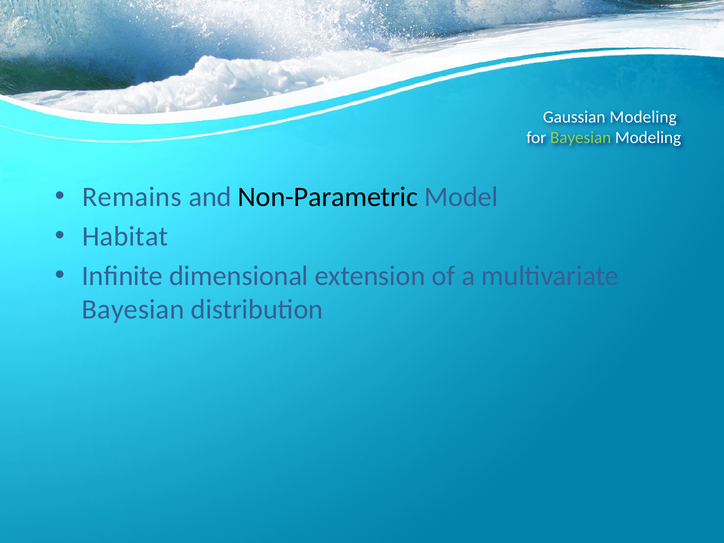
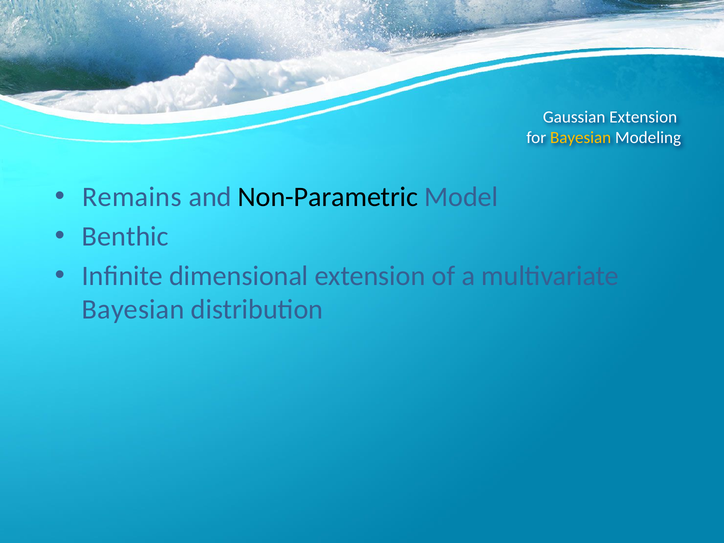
Gaussian Modeling: Modeling -> Extension (643, 117)
Bayesian colour: light green -> yellow (581, 138)
Habitat: Habitat -> Benthic (125, 237)
